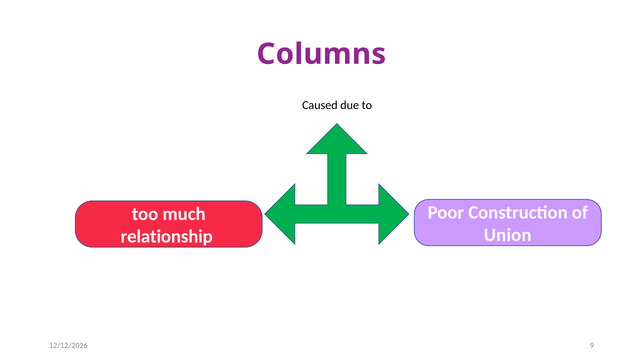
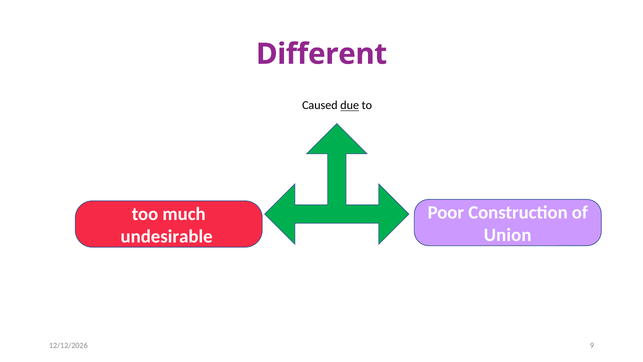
Columns: Columns -> Different (322, 54)
due underline: none -> present (350, 105)
relationship: relationship -> undesirable (167, 236)
